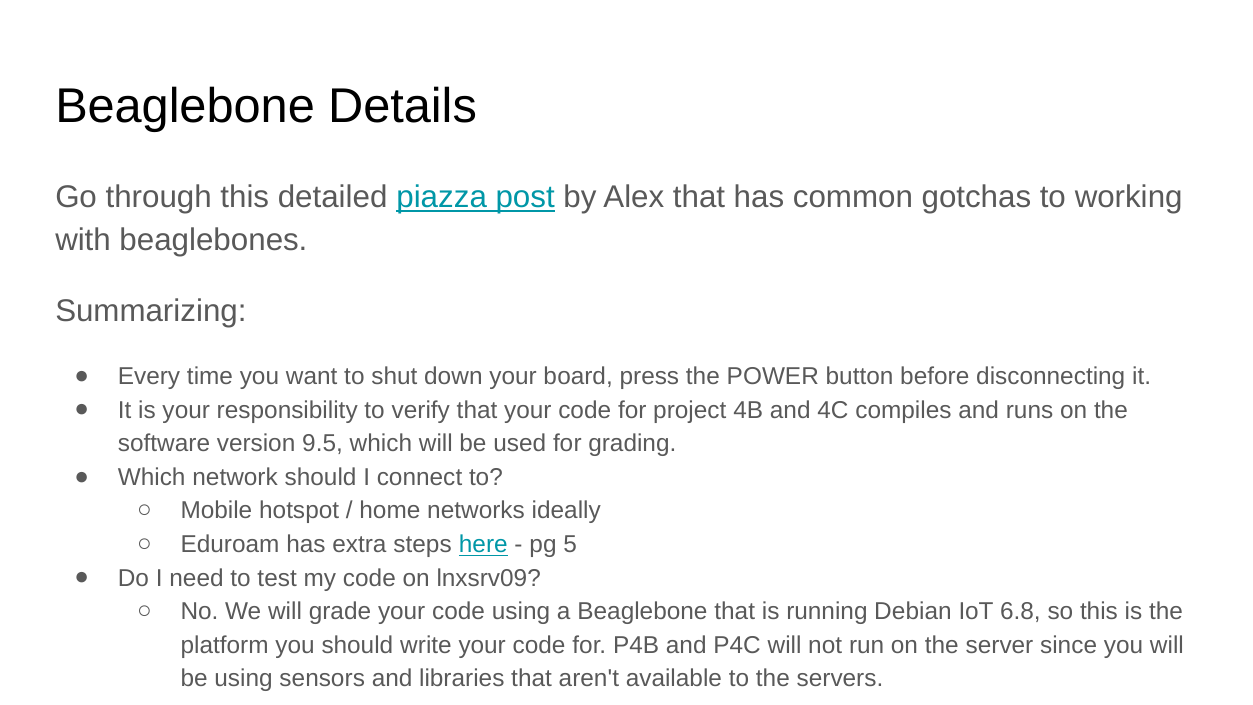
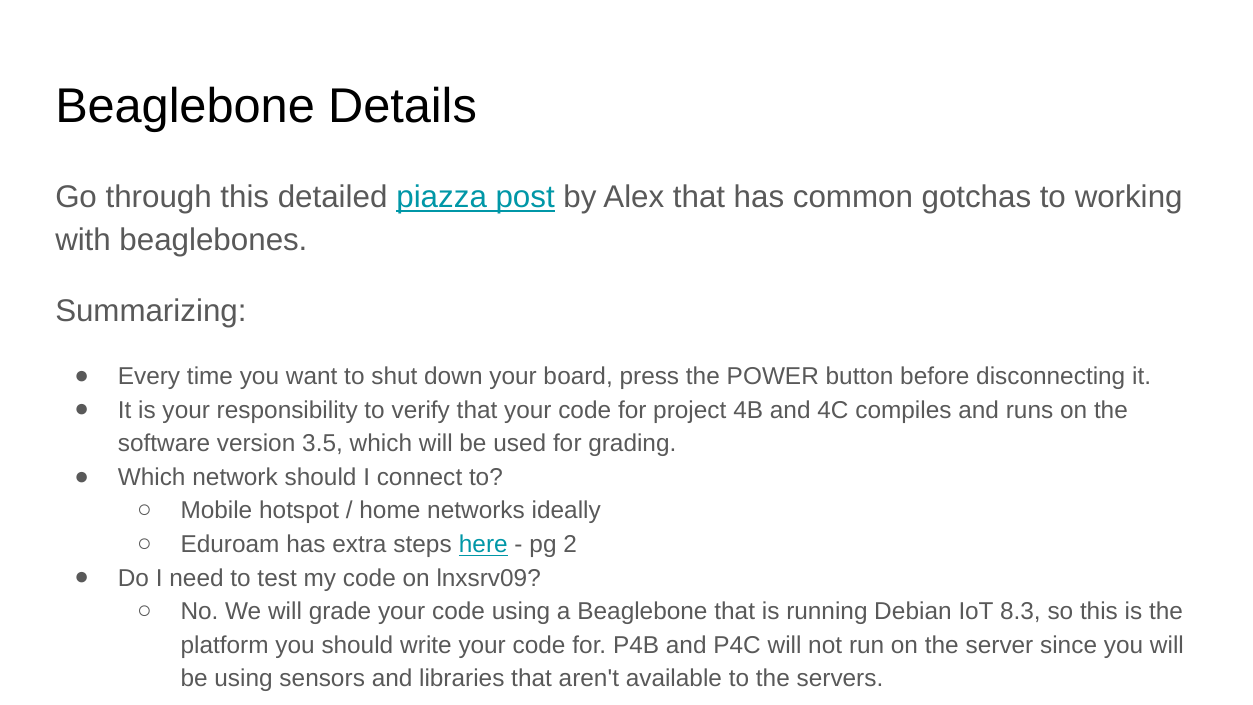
9.5: 9.5 -> 3.5 (323, 444)
5: 5 -> 2 (570, 544)
6.8: 6.8 -> 8.3 (1020, 612)
